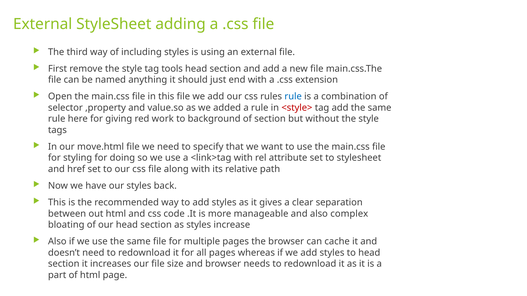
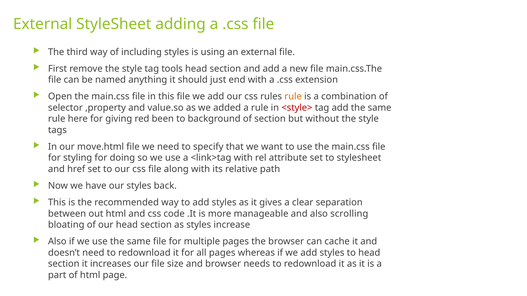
rule colour: blue -> orange (293, 97)
work: work -> been (163, 119)
complex: complex -> scrolling (349, 214)
